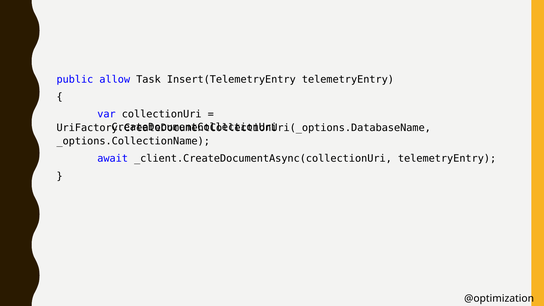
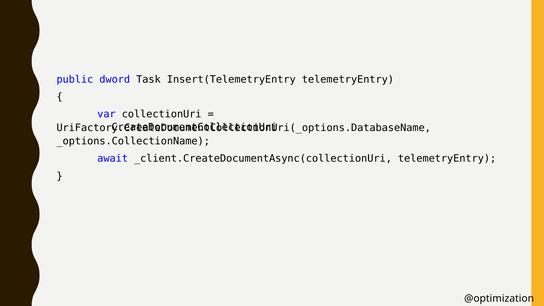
allow: allow -> dword (115, 79)
